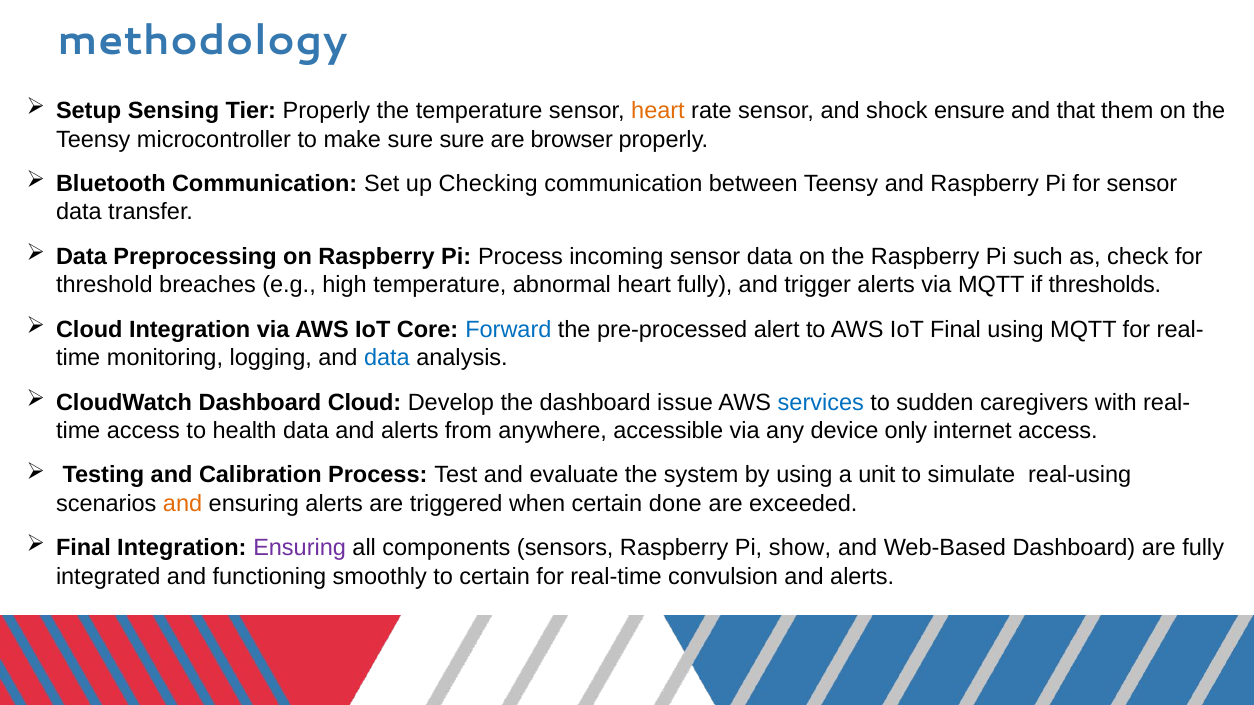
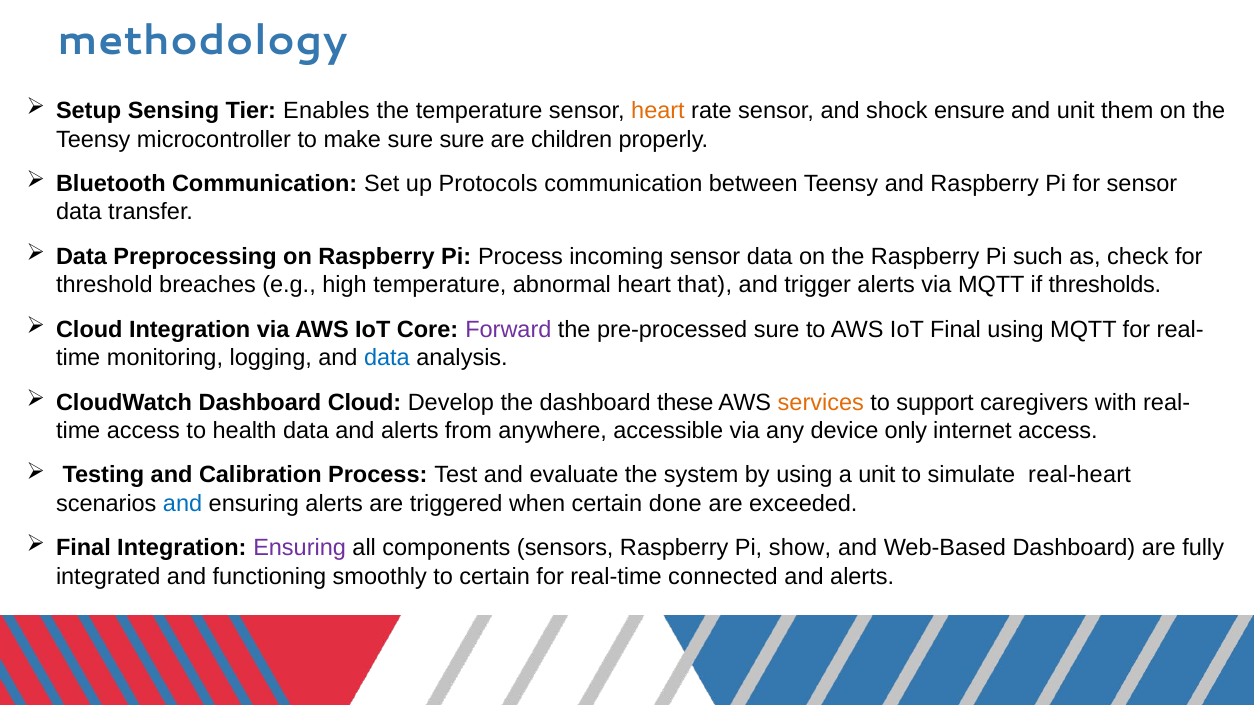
Tier Properly: Properly -> Enables (326, 111)
and that: that -> unit (1076, 111)
browser: browser -> children (572, 139)
Checking: Checking -> Protocols (488, 184)
heart fully: fully -> that (705, 285)
Forward colour: blue -> purple (508, 330)
pre-processed alert: alert -> sure (777, 330)
issue: issue -> these (685, 403)
services colour: blue -> orange (821, 403)
sudden: sudden -> support (935, 403)
real-using: real-using -> real-heart (1080, 475)
and colour: orange -> blue (183, 504)
convulsion: convulsion -> connected (723, 577)
